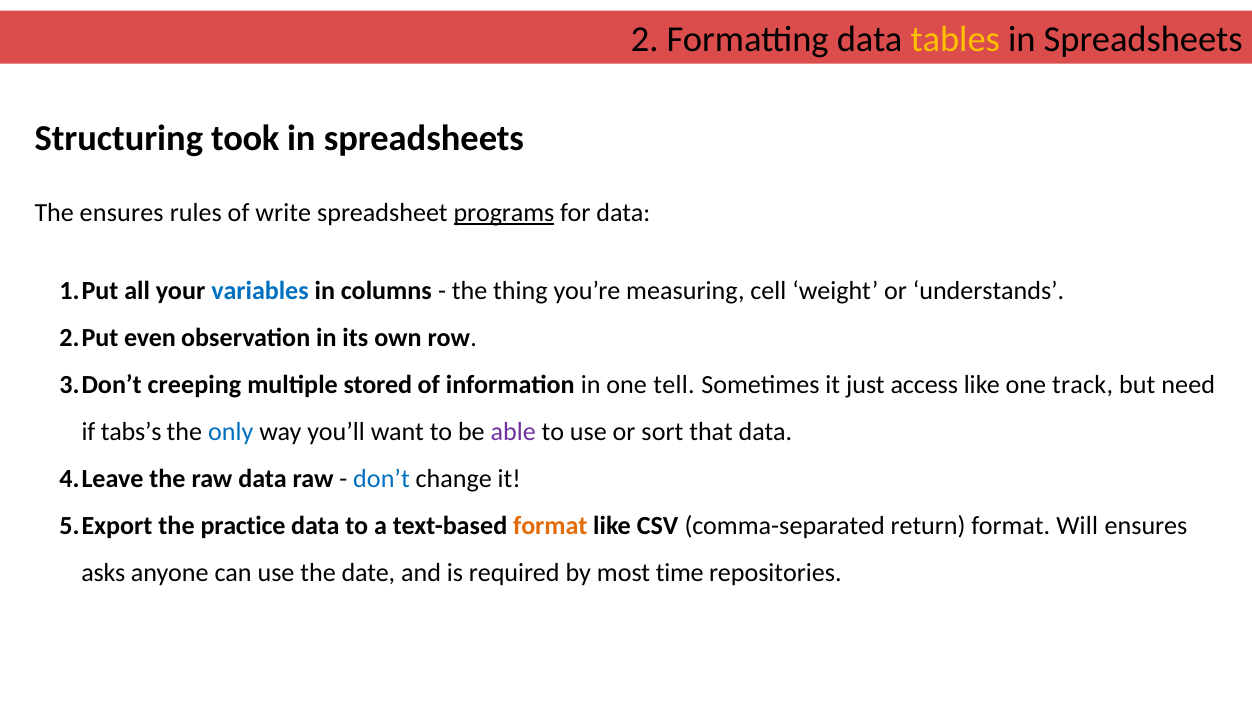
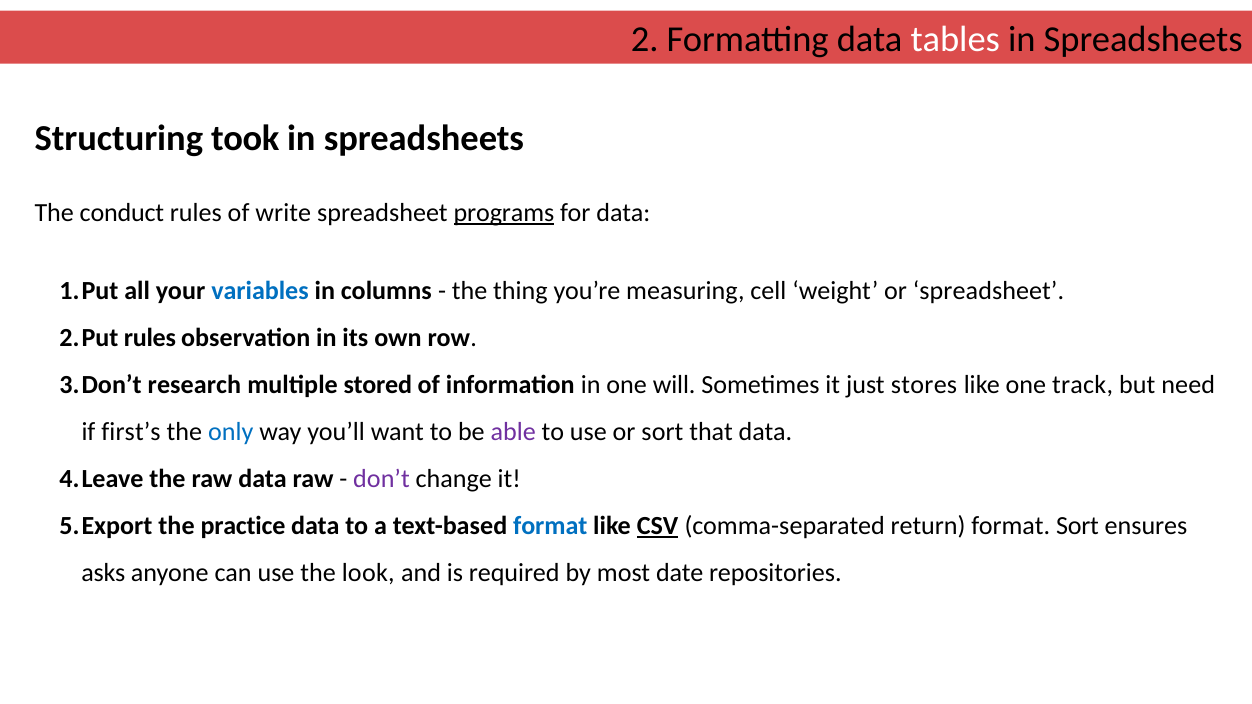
tables colour: yellow -> white (955, 40)
The ensures: ensures -> conduct (122, 213)
or understands: understands -> spreadsheet (989, 291)
even: even -> rules (150, 338)
creeping: creeping -> research (194, 385)
tell: tell -> will (674, 385)
access: access -> stores (924, 385)
tabs’s: tabs’s -> first’s (131, 432)
don’t colour: blue -> purple (381, 479)
format colour: orange -> blue (550, 526)
CSV underline: none -> present (658, 526)
format Will: Will -> Sort (1077, 526)
date: date -> look (368, 573)
time: time -> date (680, 573)
